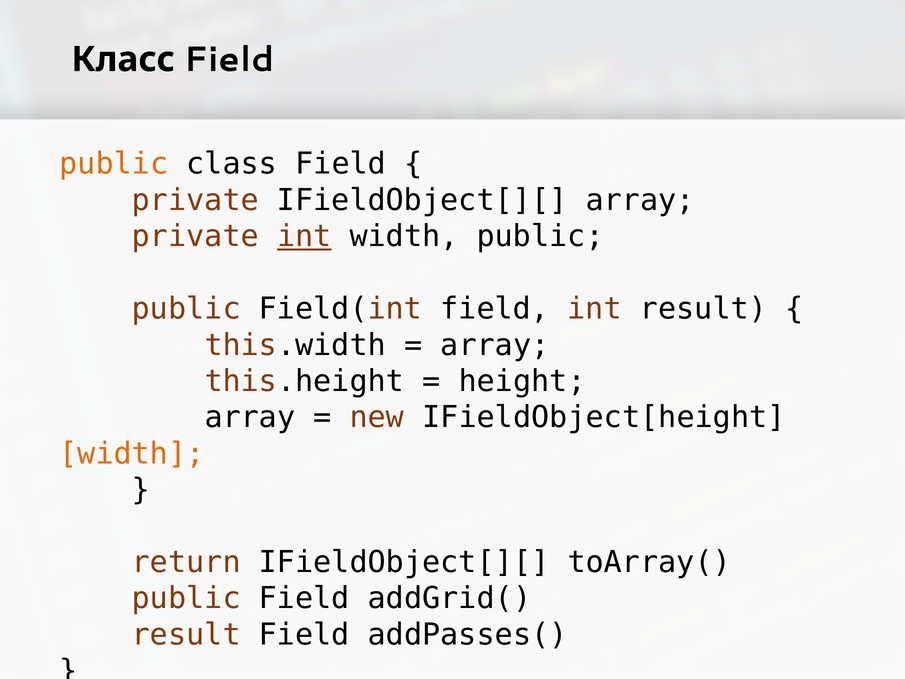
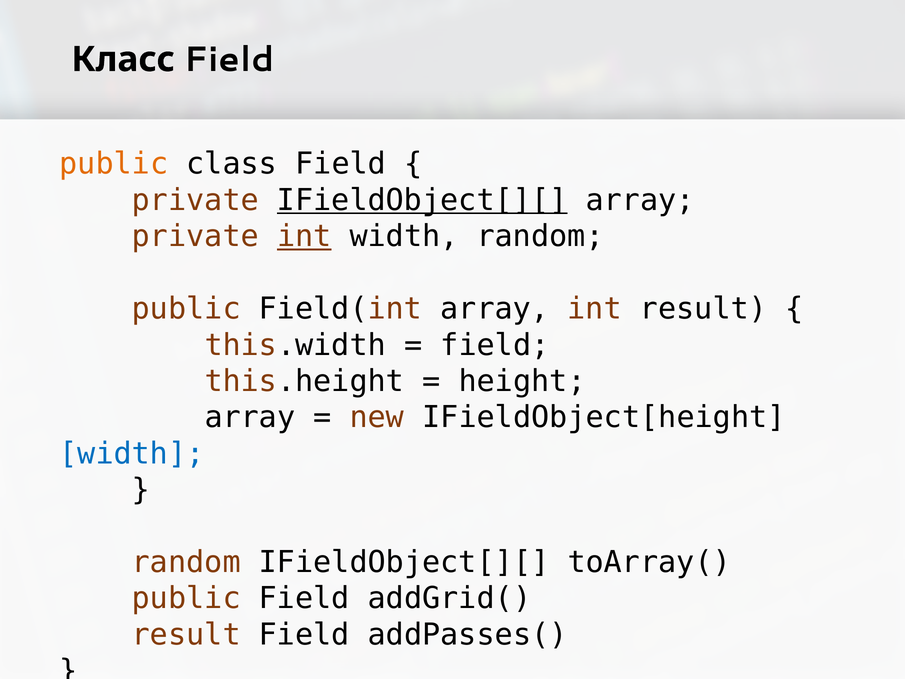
IFieldObject[][ underline: none -> present (422, 200)
width public: public -> random (540, 236)
Field(int field: field -> array (495, 309)
array: array -> field (495, 345)
width colour: orange -> blue (132, 454)
return: return -> random (186, 562)
